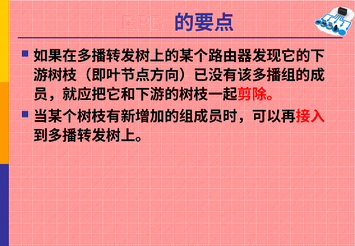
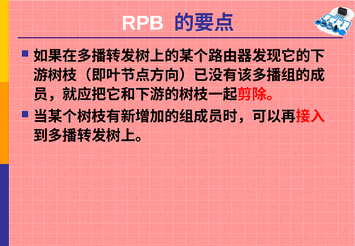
RPB colour: pink -> white (143, 23)
